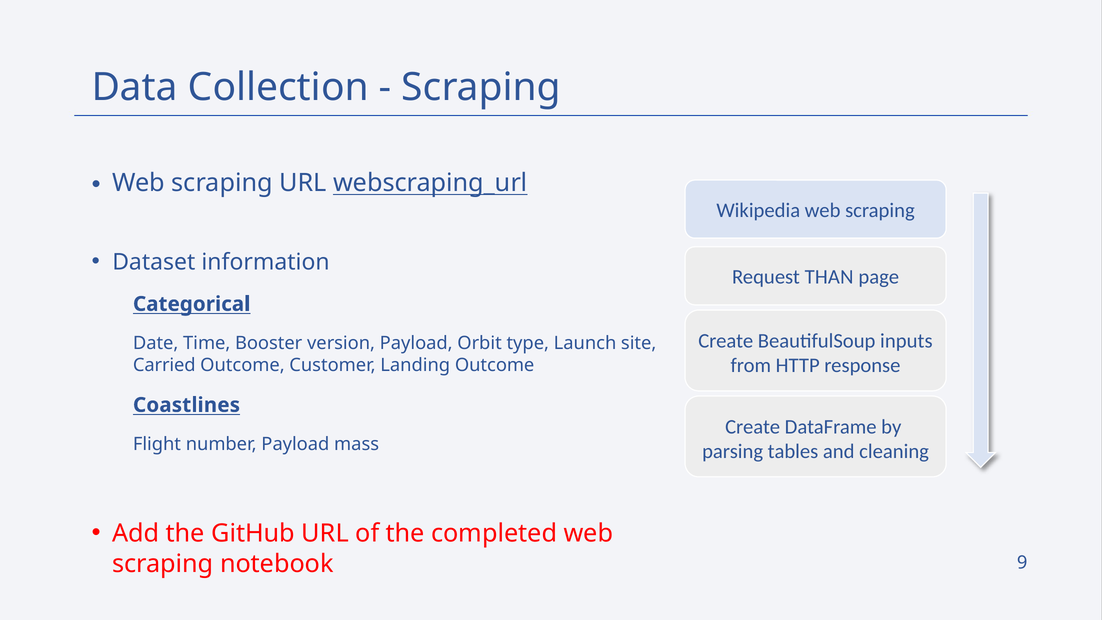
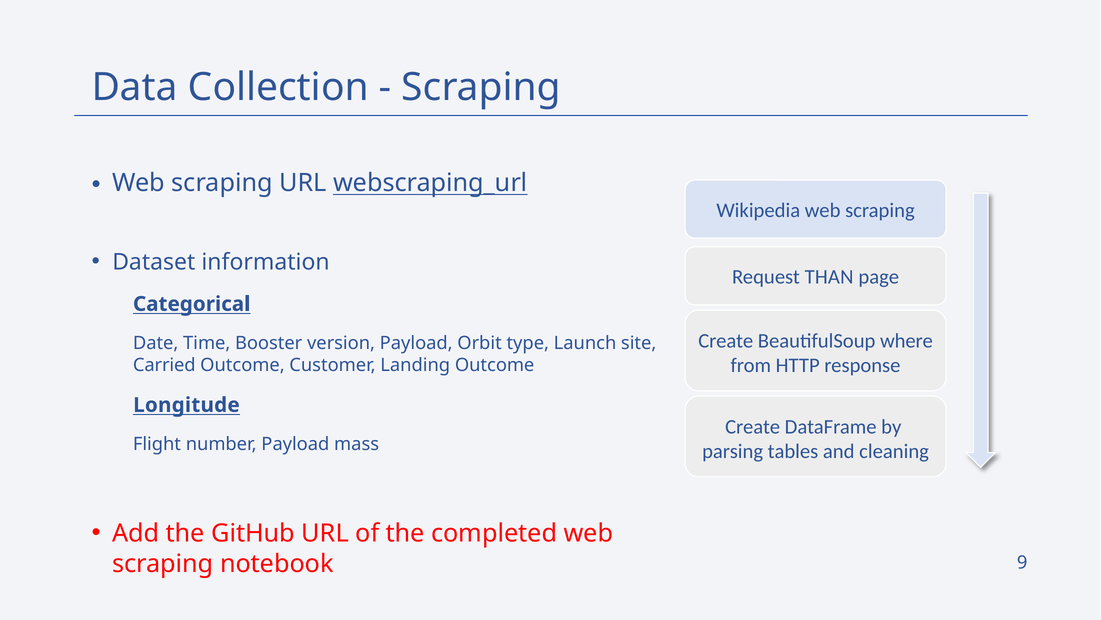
inputs: inputs -> where (906, 341)
Coastlines: Coastlines -> Longitude (186, 405)
